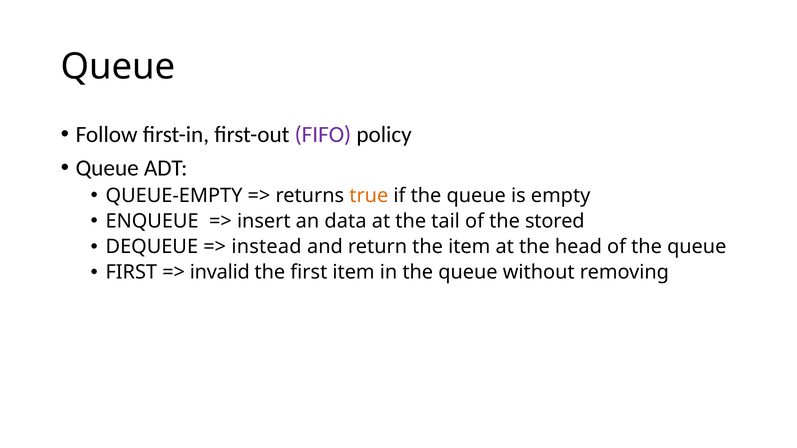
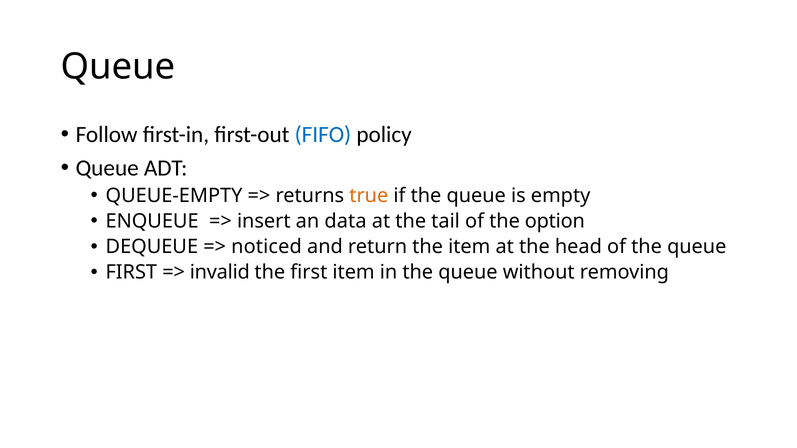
FIFO colour: purple -> blue (323, 135)
stored: stored -> option (555, 221)
instead: instead -> noticed (267, 247)
